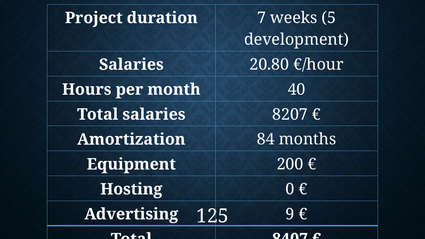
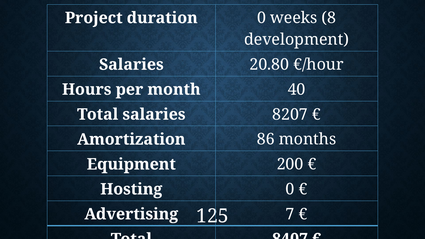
duration 7: 7 -> 0 (262, 18)
5: 5 -> 8 (329, 18)
84: 84 -> 86 (266, 139)
9: 9 -> 7 (290, 214)
